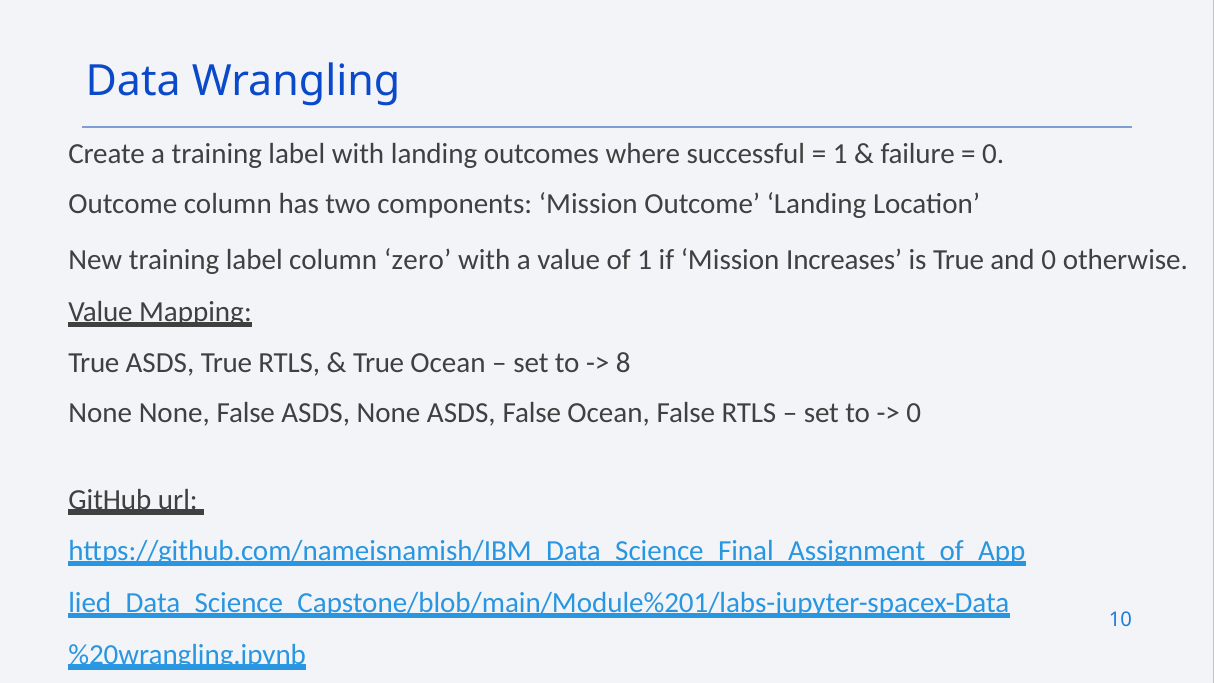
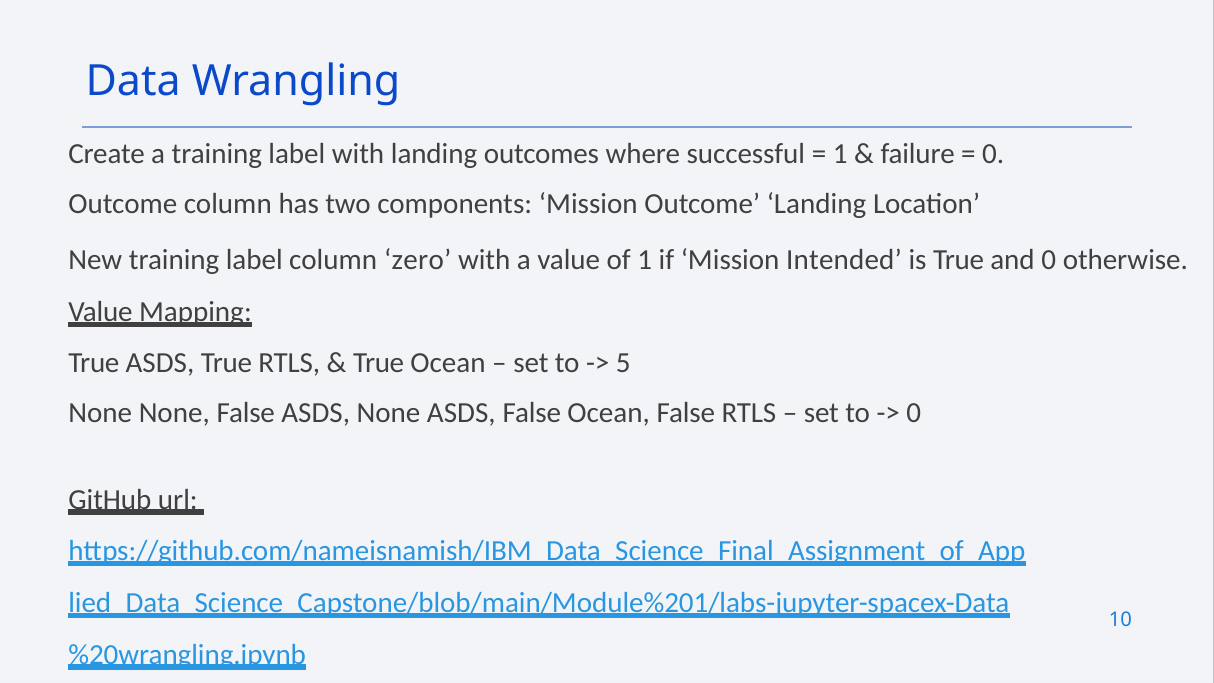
Increases: Increases -> Intended (844, 260)
8: 8 -> 5 (623, 363)
